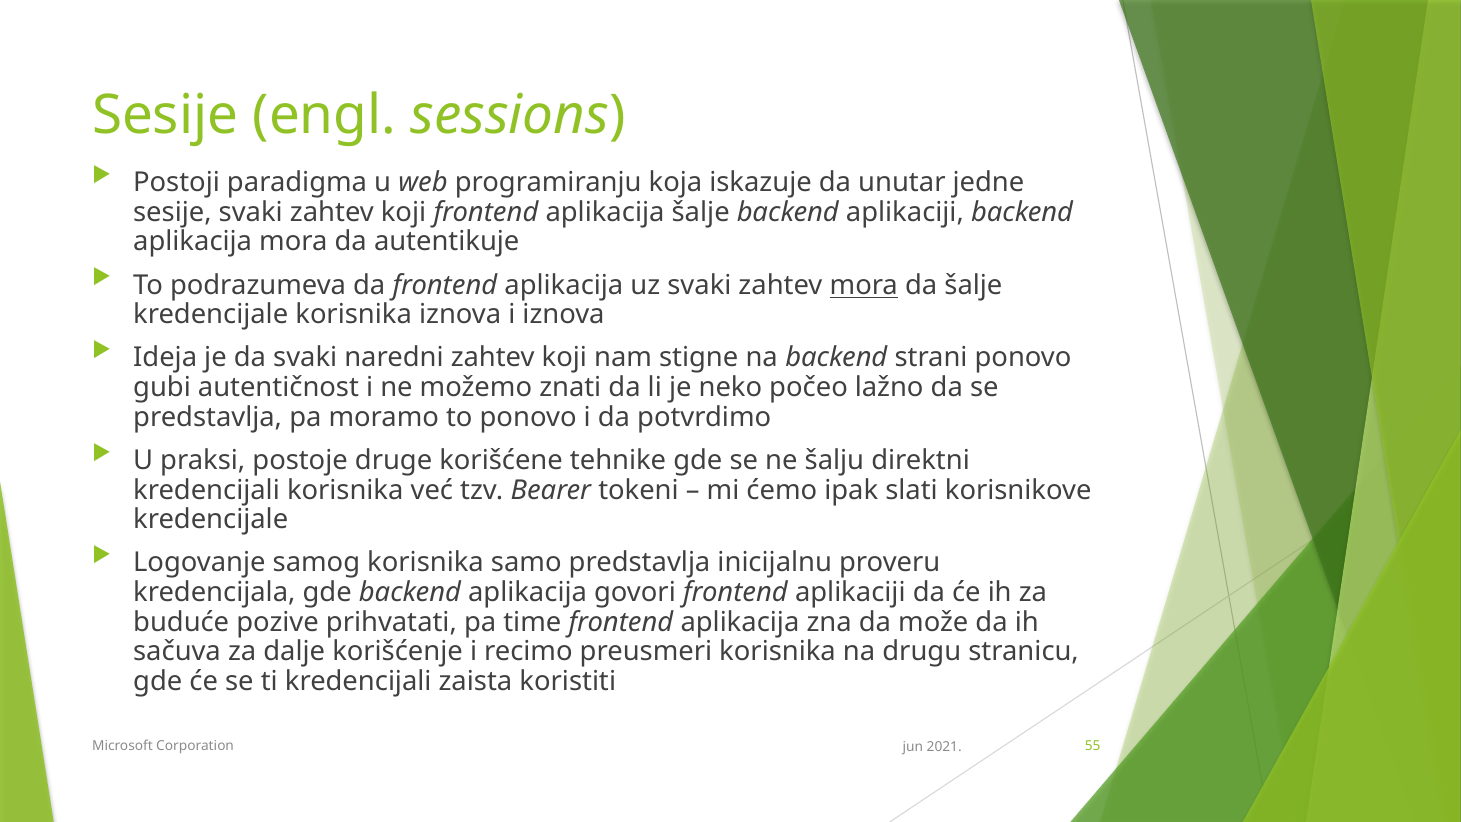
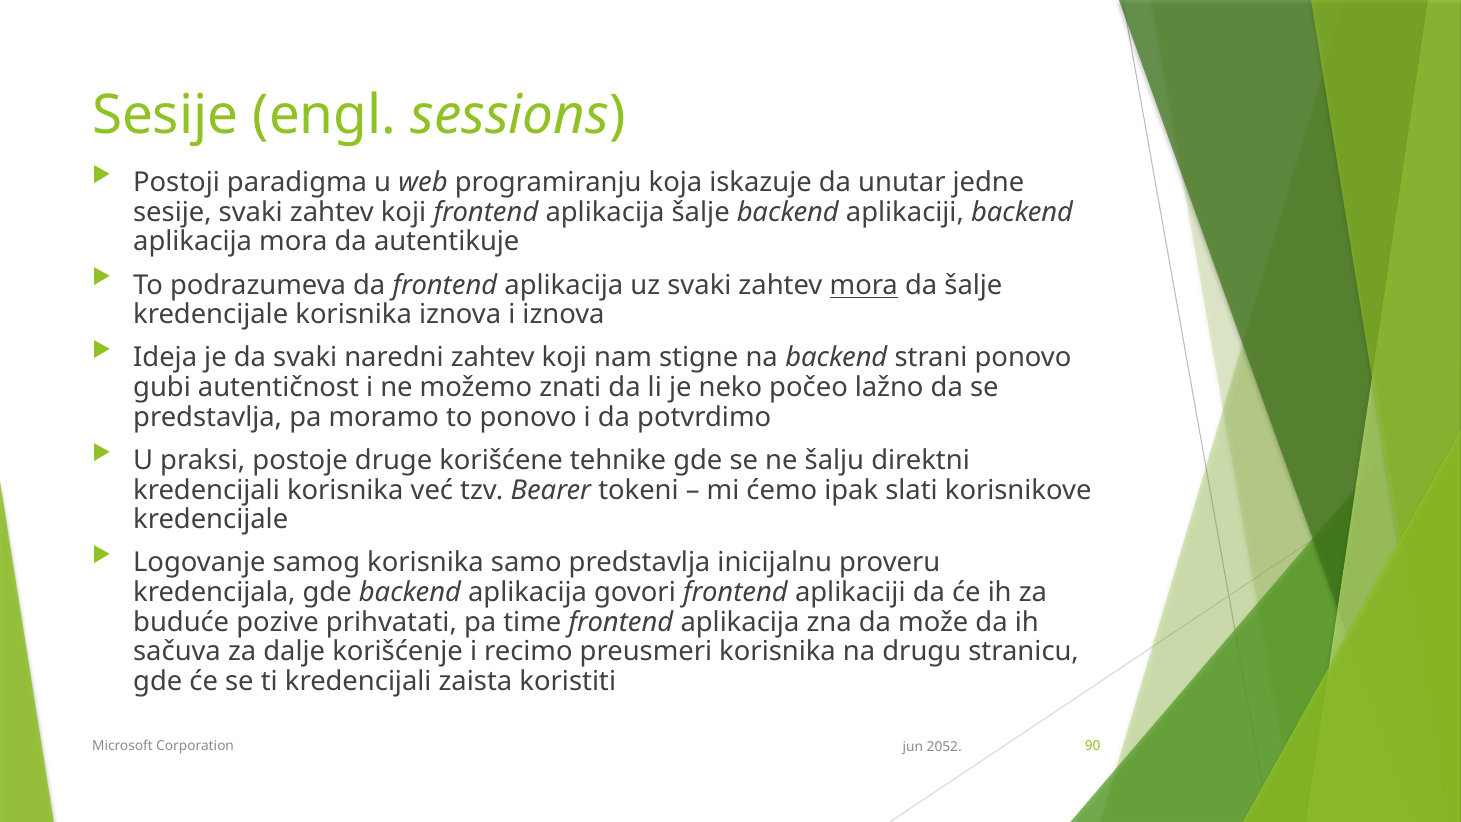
55: 55 -> 90 (1093, 746)
2021: 2021 -> 2052 (944, 747)
